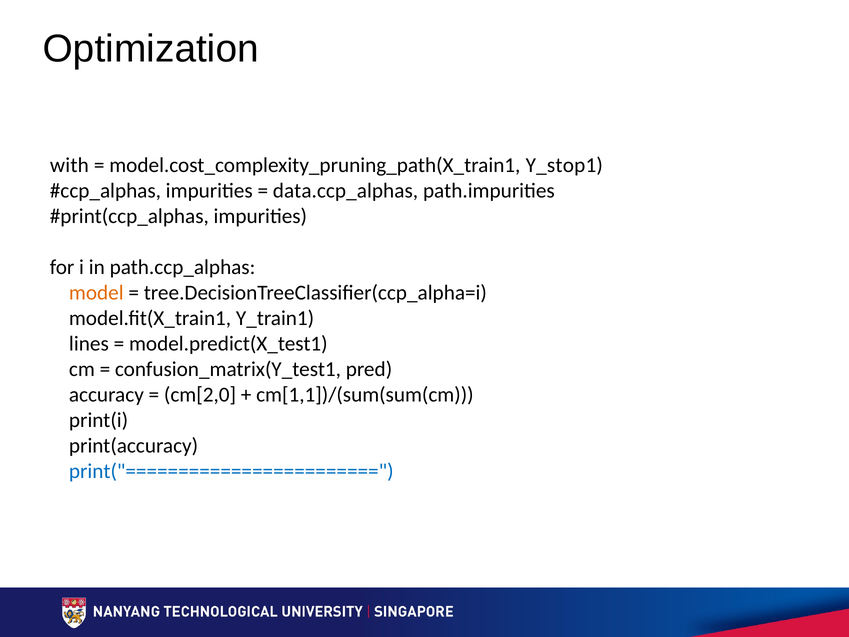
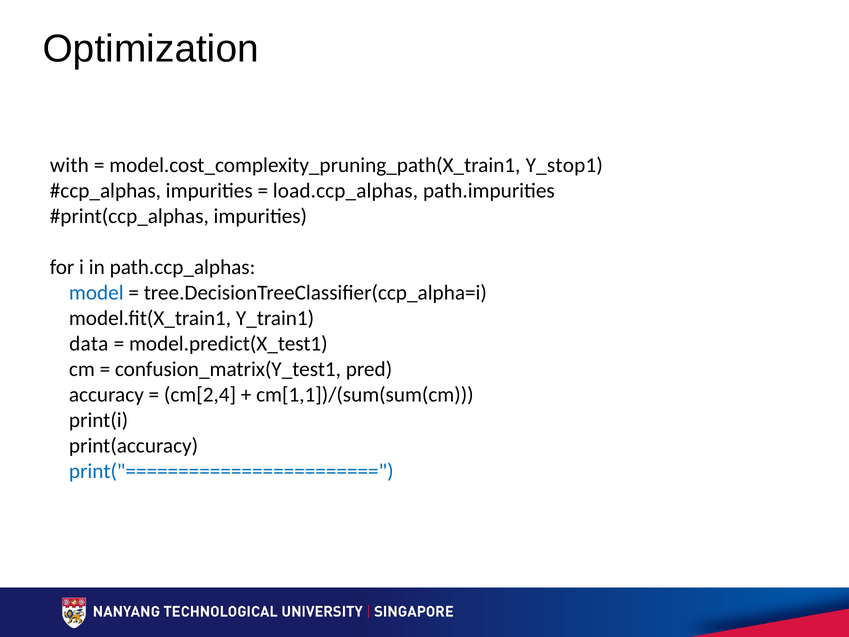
data.ccp_alphas: data.ccp_alphas -> load.ccp_alphas (345, 191)
model colour: orange -> blue (96, 293)
lines: lines -> data (89, 344)
cm[2,0: cm[2,0 -> cm[2,4 (200, 395)
